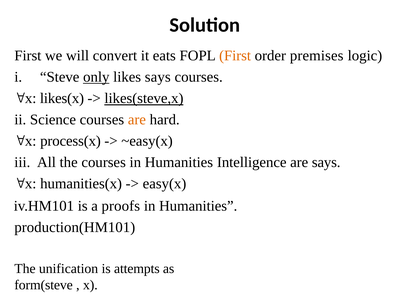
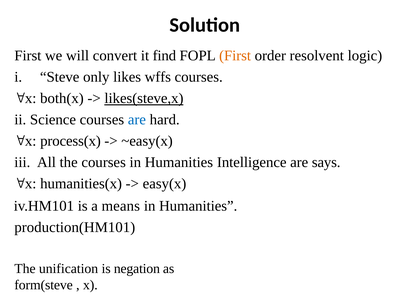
eats: eats -> find (164, 56)
premises: premises -> resolvent (317, 56)
only underline: present -> none (96, 77)
likes says: says -> wffs (158, 77)
likes(x: likes(x -> both(x (62, 99)
are colour: orange -> blue (137, 120)
proofs: proofs -> means (121, 206)
attempts: attempts -> negation (137, 269)
